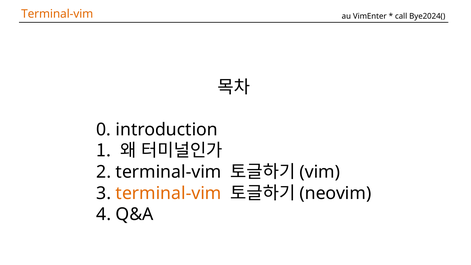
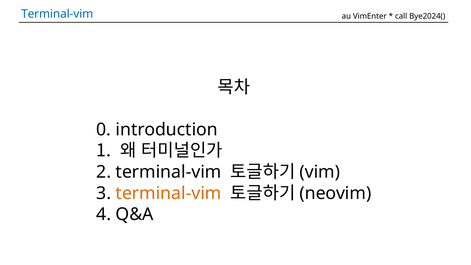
Terminal-vim colour: orange -> blue (57, 14)
